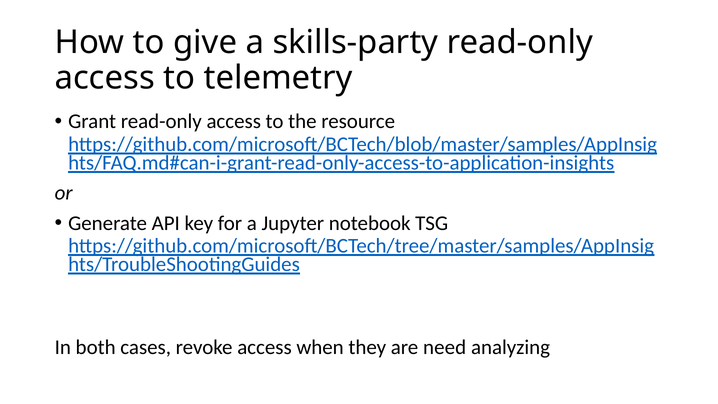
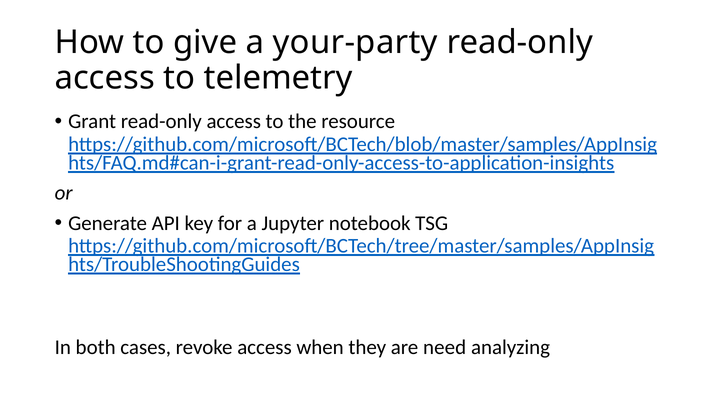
skills-party: skills-party -> your-party (355, 43)
